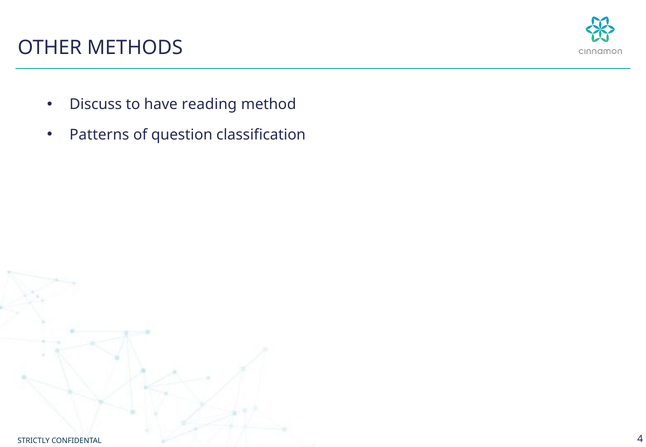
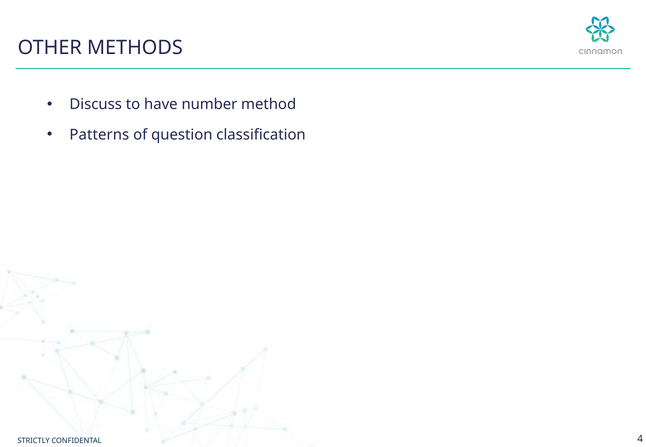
reading: reading -> number (209, 105)
